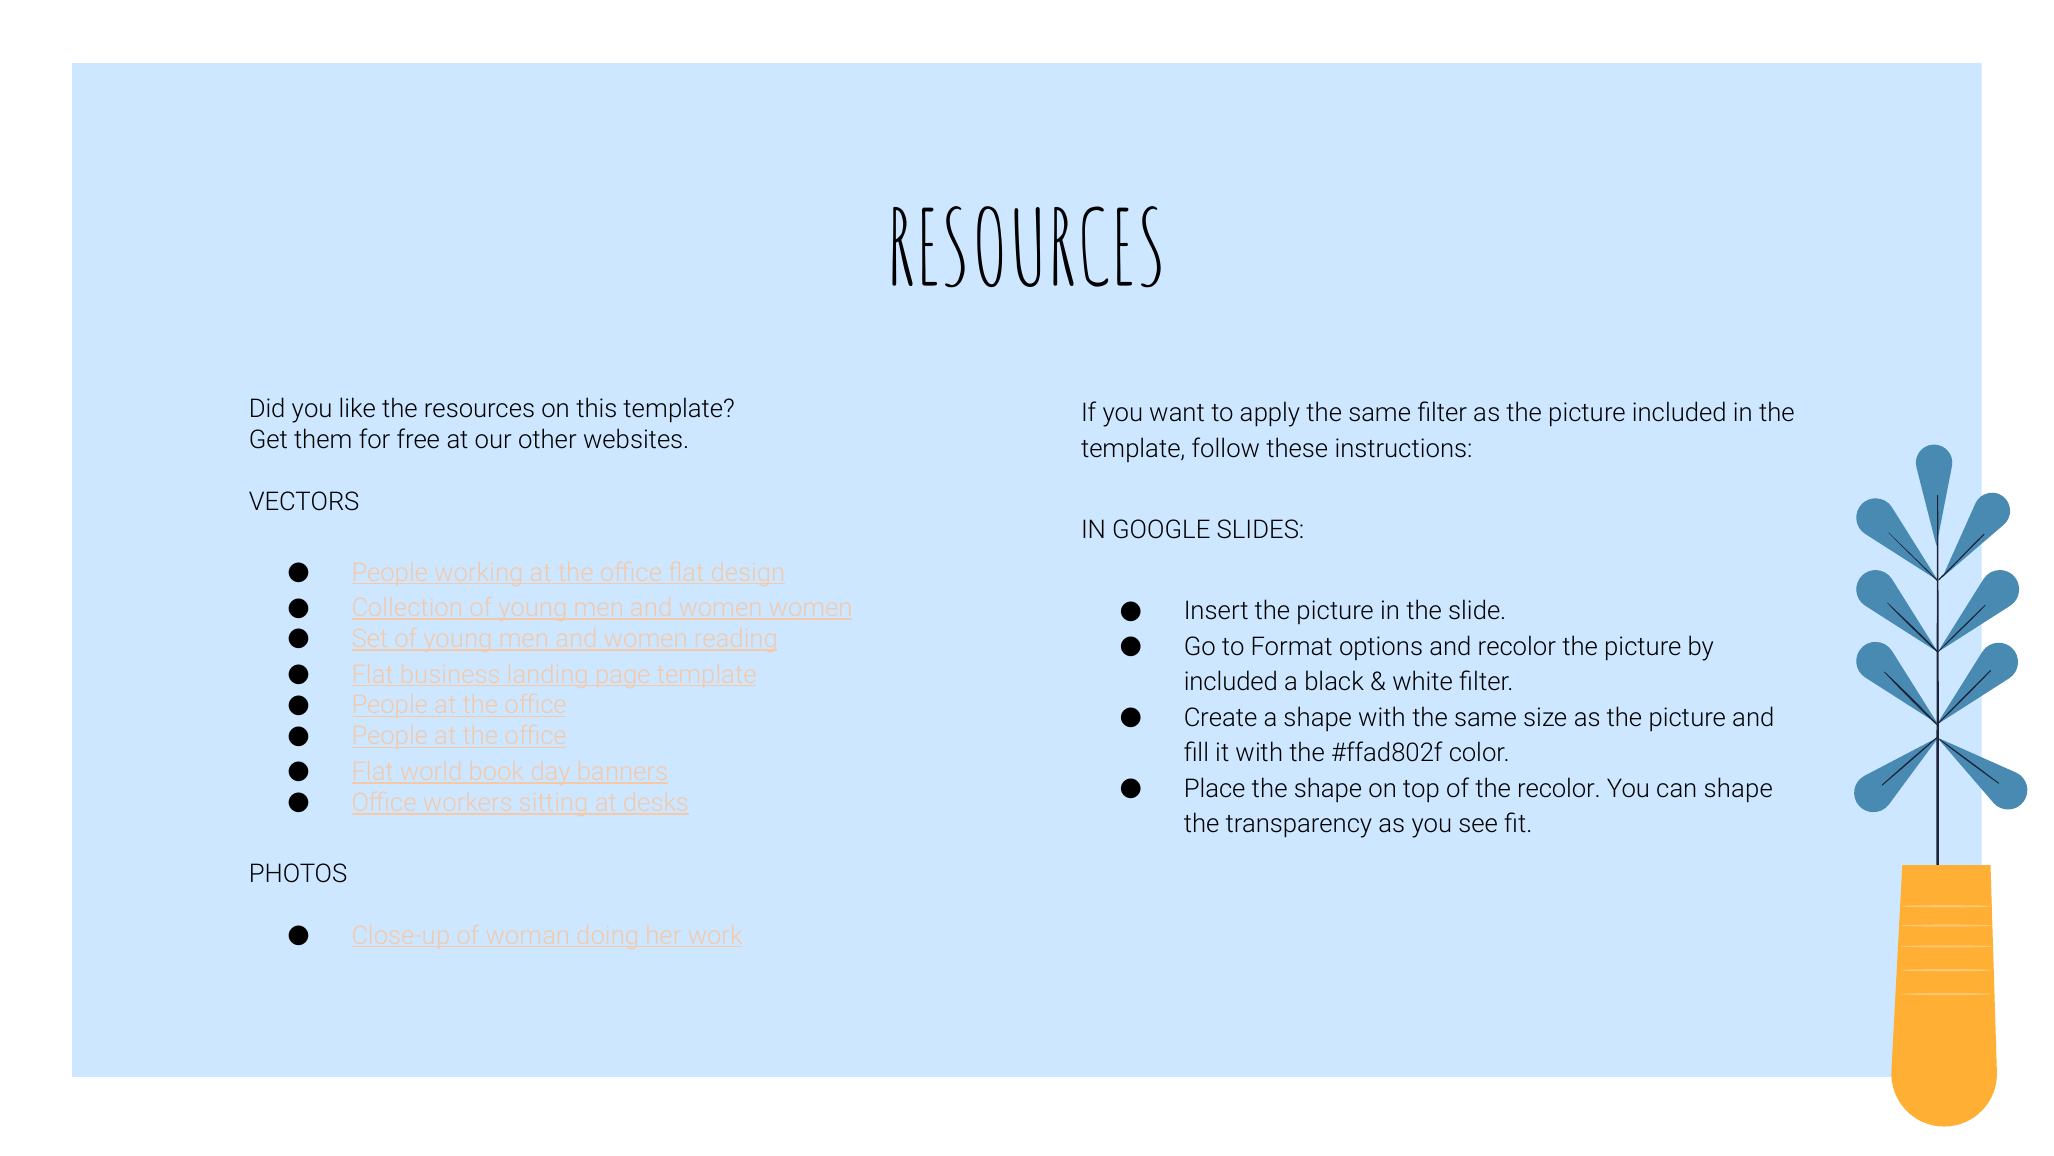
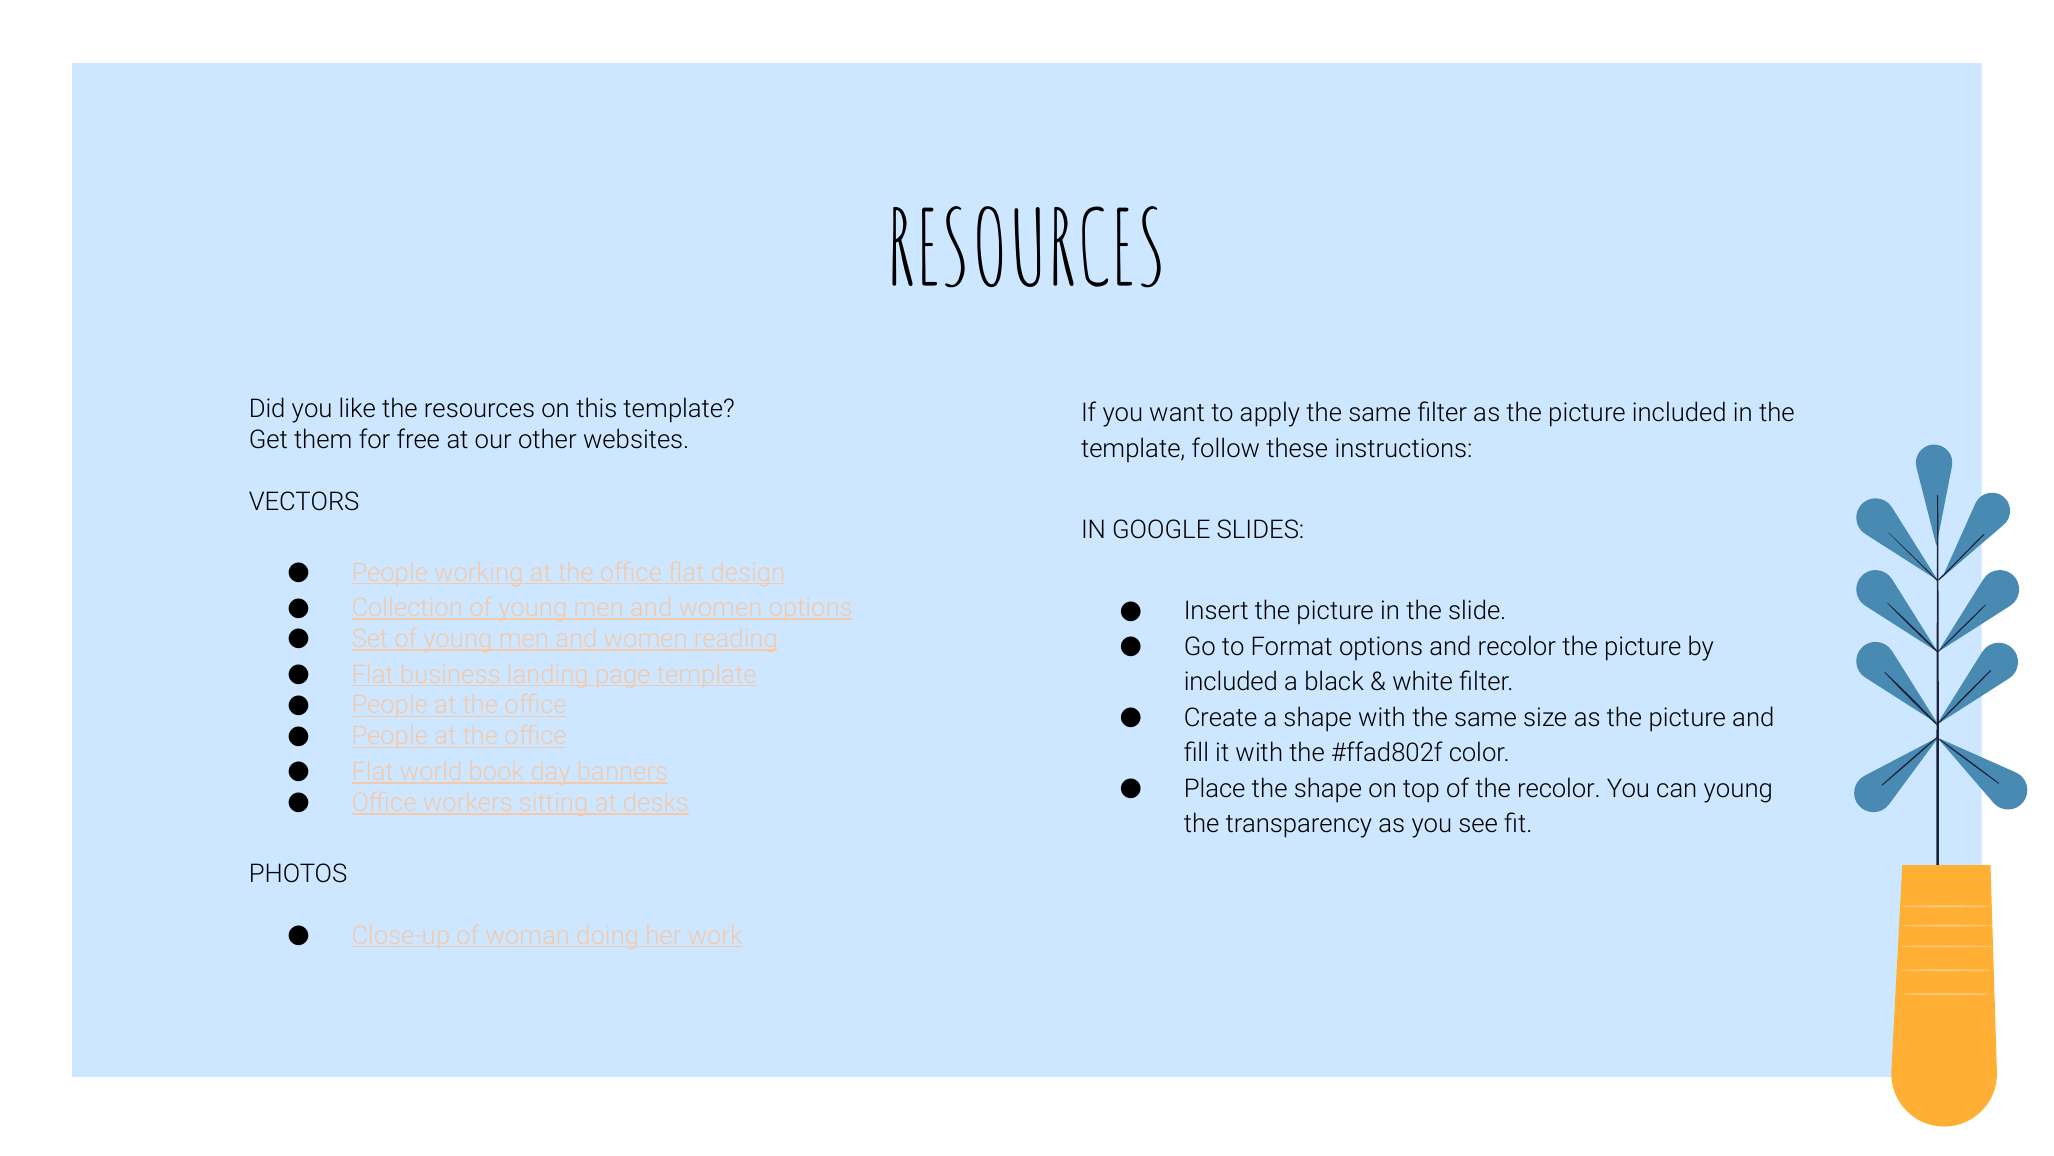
women women: women -> options (811, 608)
can shape: shape -> young (1738, 788)
